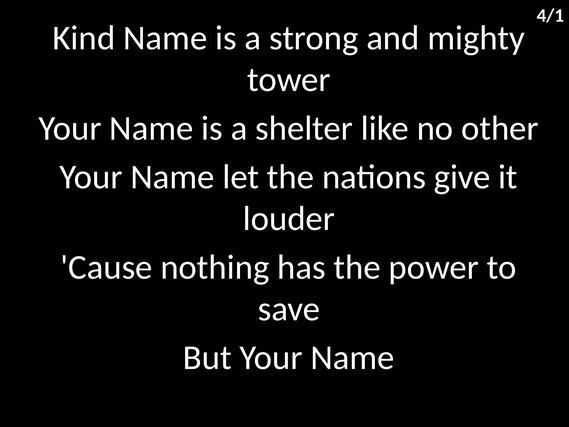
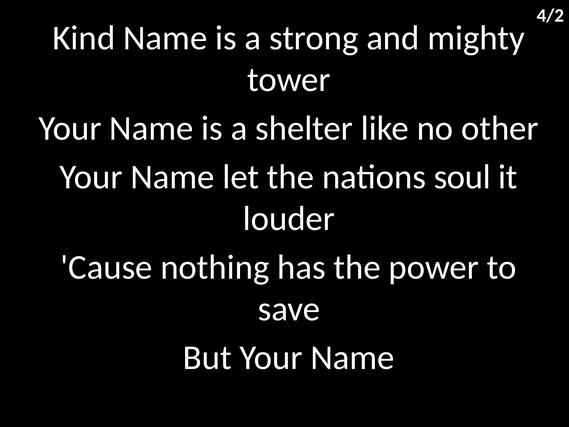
4/1: 4/1 -> 4/2 (550, 15)
give: give -> soul (462, 177)
